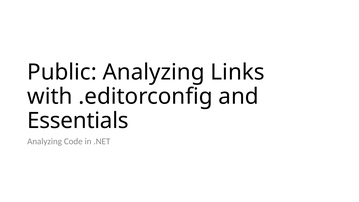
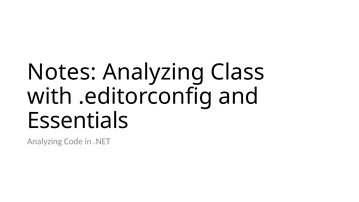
Public: Public -> Notes (62, 72)
Links: Links -> Class (238, 72)
